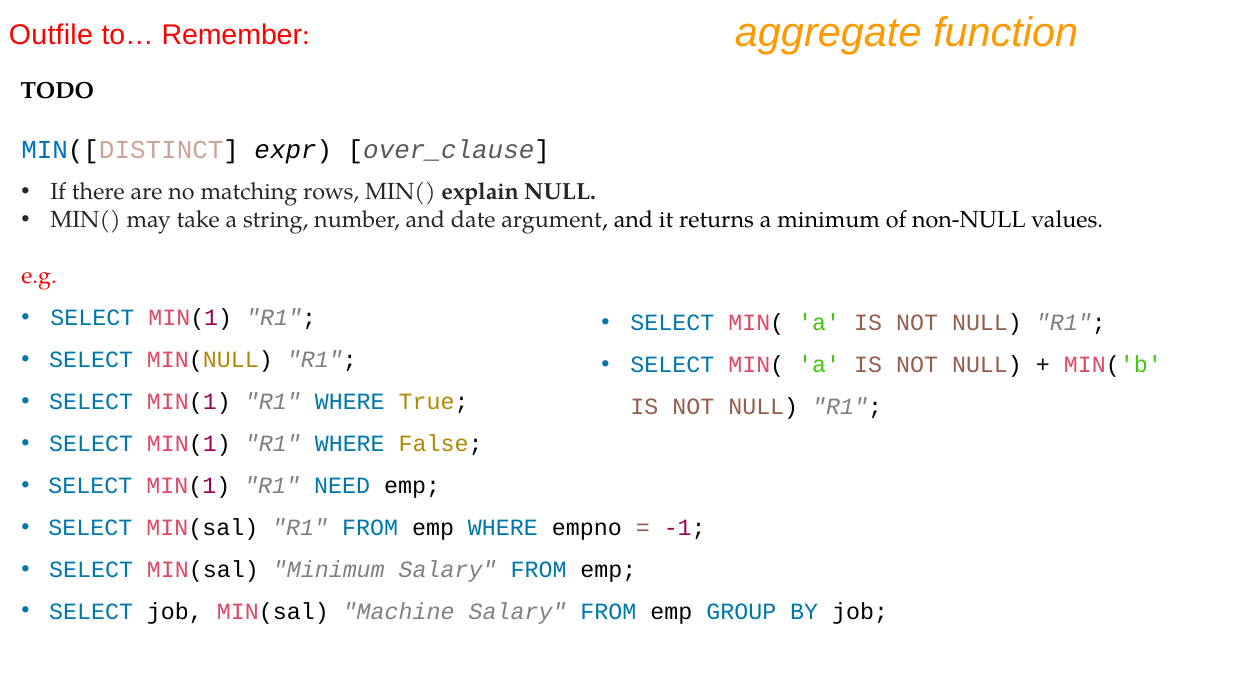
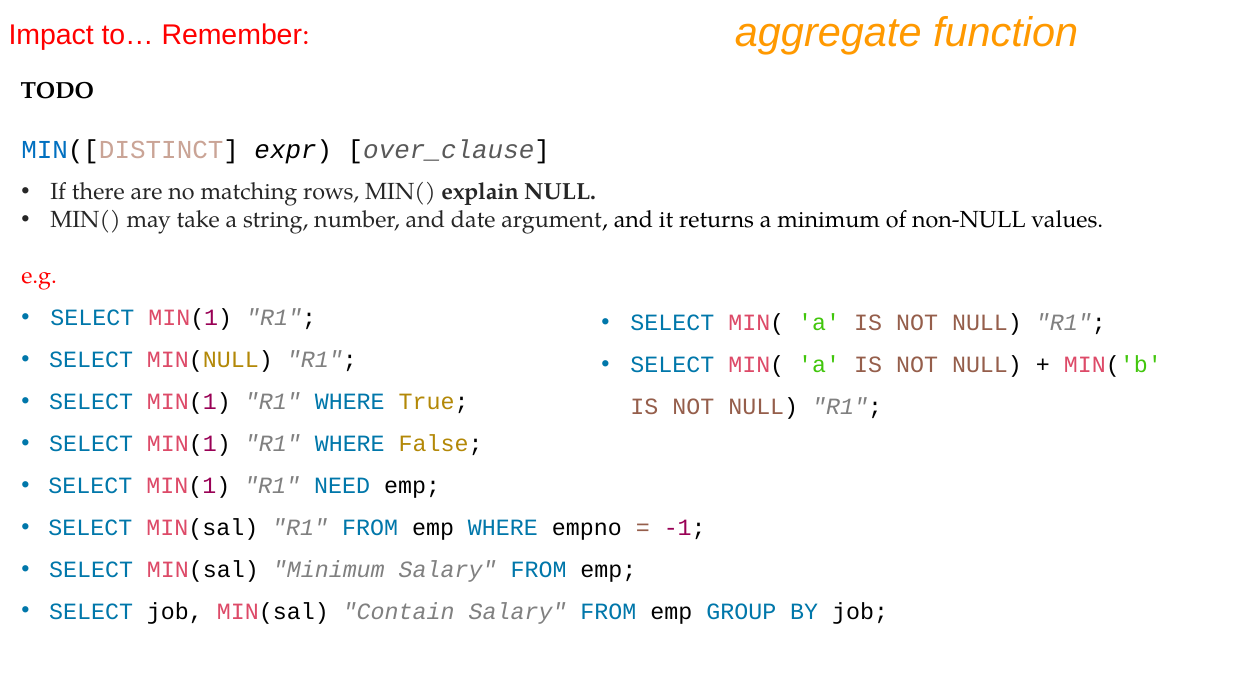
Outfile: Outfile -> Impact (51, 36)
Machine: Machine -> Contain (399, 612)
